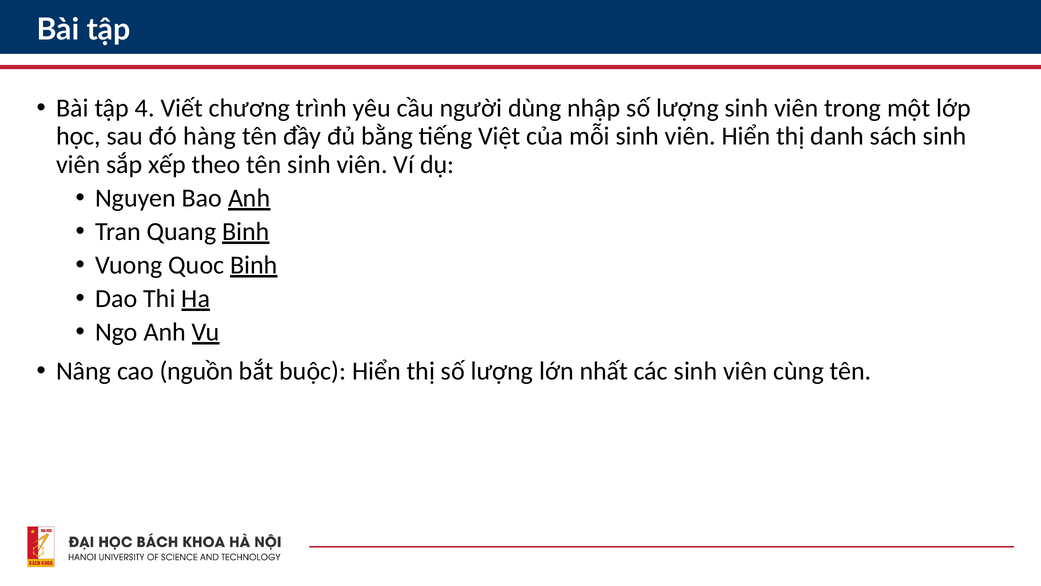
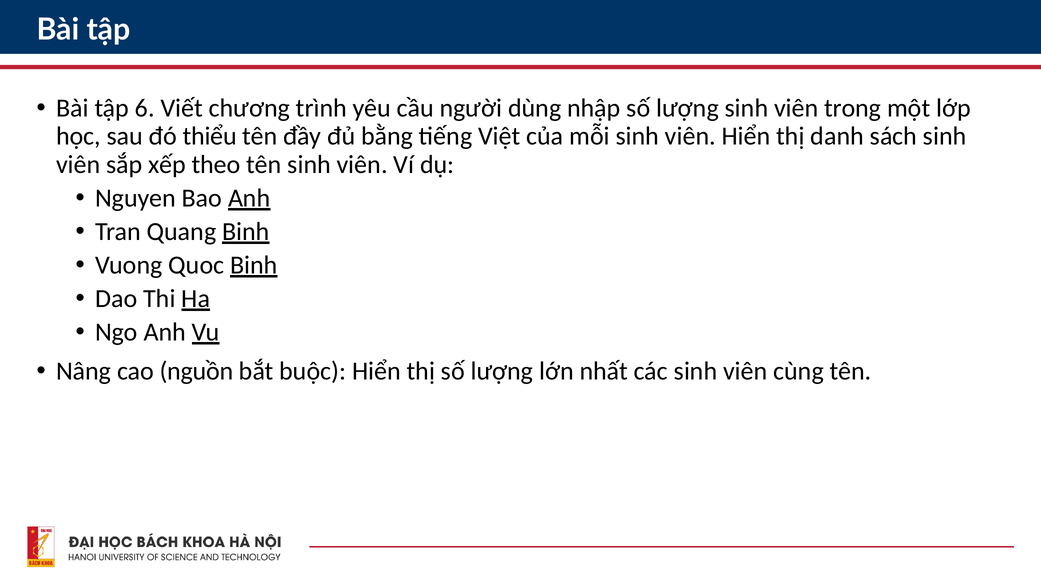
4: 4 -> 6 (145, 108)
hàng: hàng -> thiểu (210, 136)
